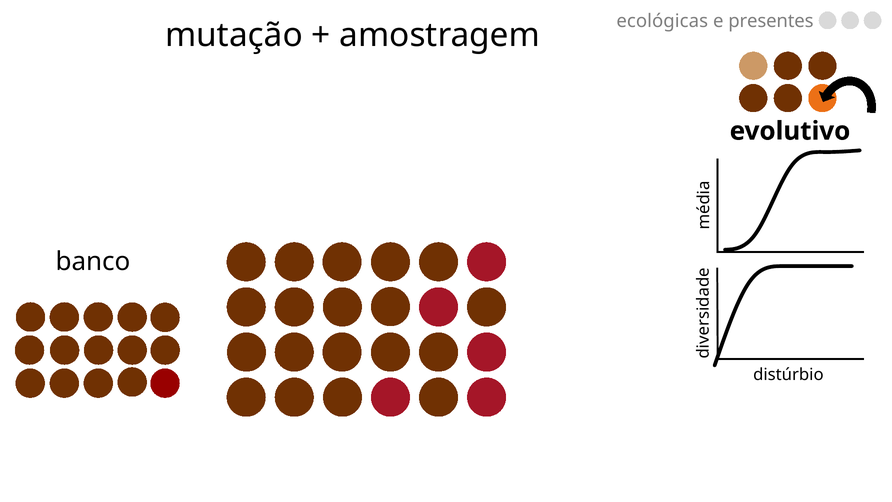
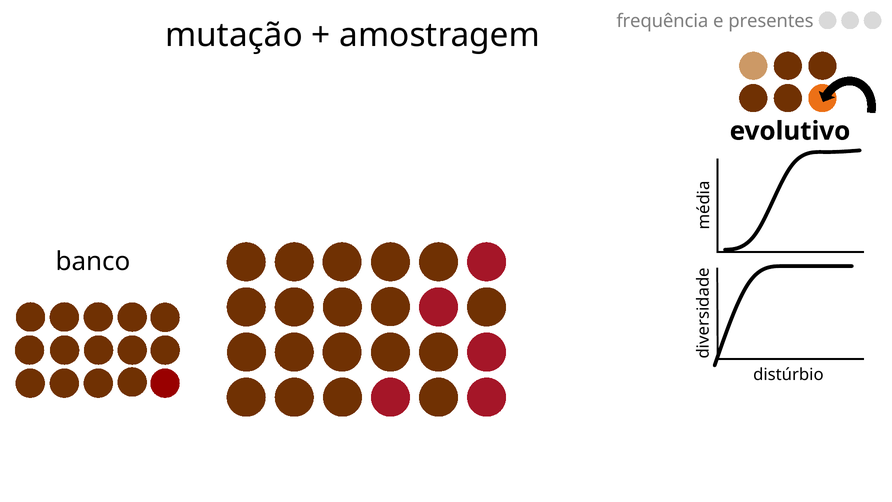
ecológicas: ecológicas -> frequência (662, 21)
